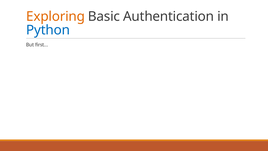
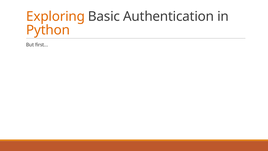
Python colour: blue -> orange (48, 30)
